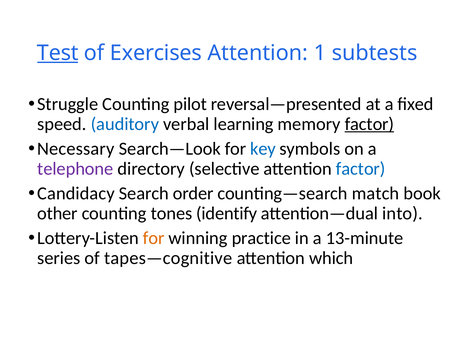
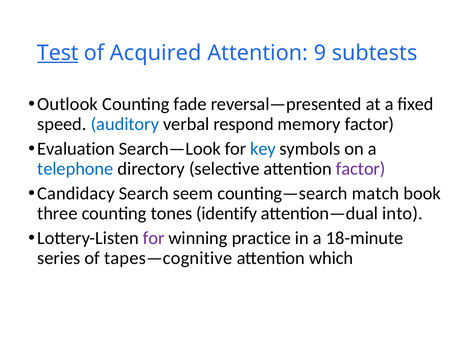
Exercises: Exercises -> Acquired (156, 53)
1: 1 -> 9 (320, 53)
Struggle: Struggle -> Outlook (68, 104)
pilot: pilot -> fade (190, 104)
learning: learning -> respond (244, 124)
factor underline: present -> none (369, 124)
Necessary: Necessary -> Evaluation (76, 149)
telephone colour: purple -> blue (75, 169)
factor colour: blue -> purple (361, 169)
order: order -> seem (193, 193)
other: other -> three (57, 213)
for colour: orange -> purple (154, 238)
13-minute: 13-minute -> 18-minute (365, 238)
